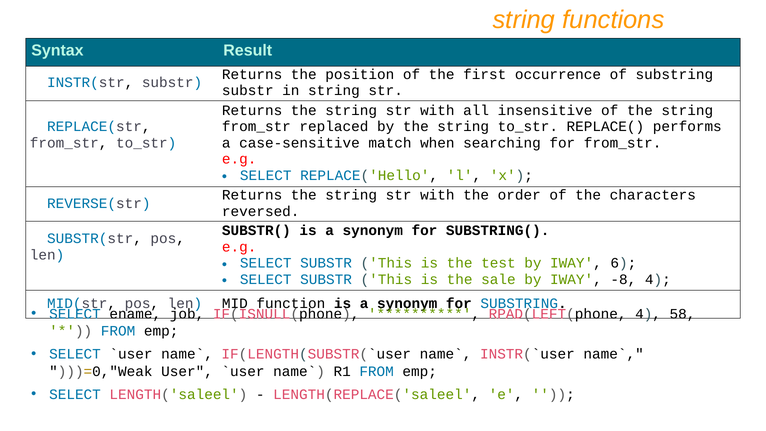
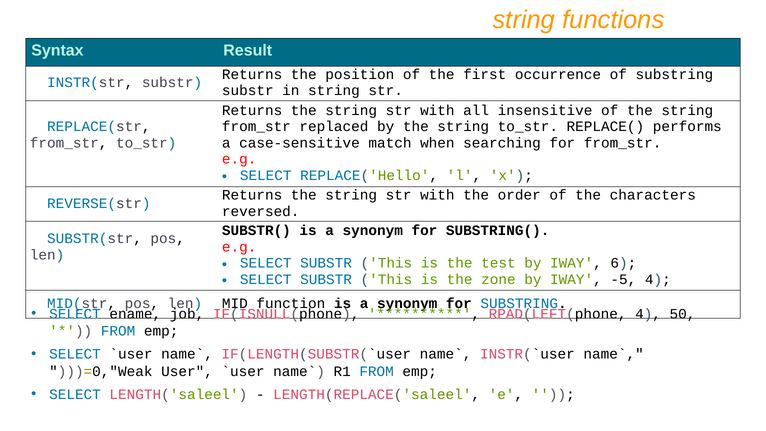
sale: sale -> zone (498, 279)
-8: -8 -> -5 (623, 279)
58: 58 -> 50 (683, 314)
